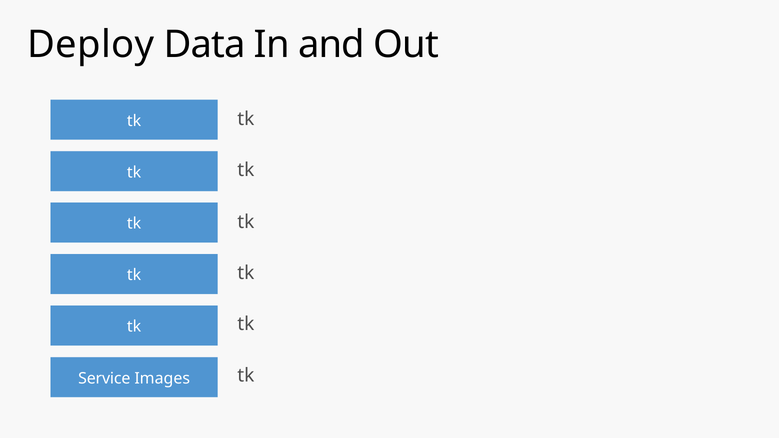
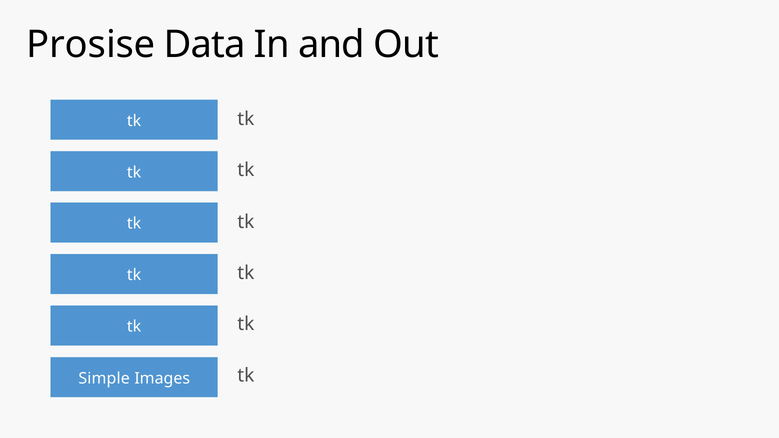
Deploy: Deploy -> Prosise (91, 45)
Service: Service -> Simple (104, 378)
